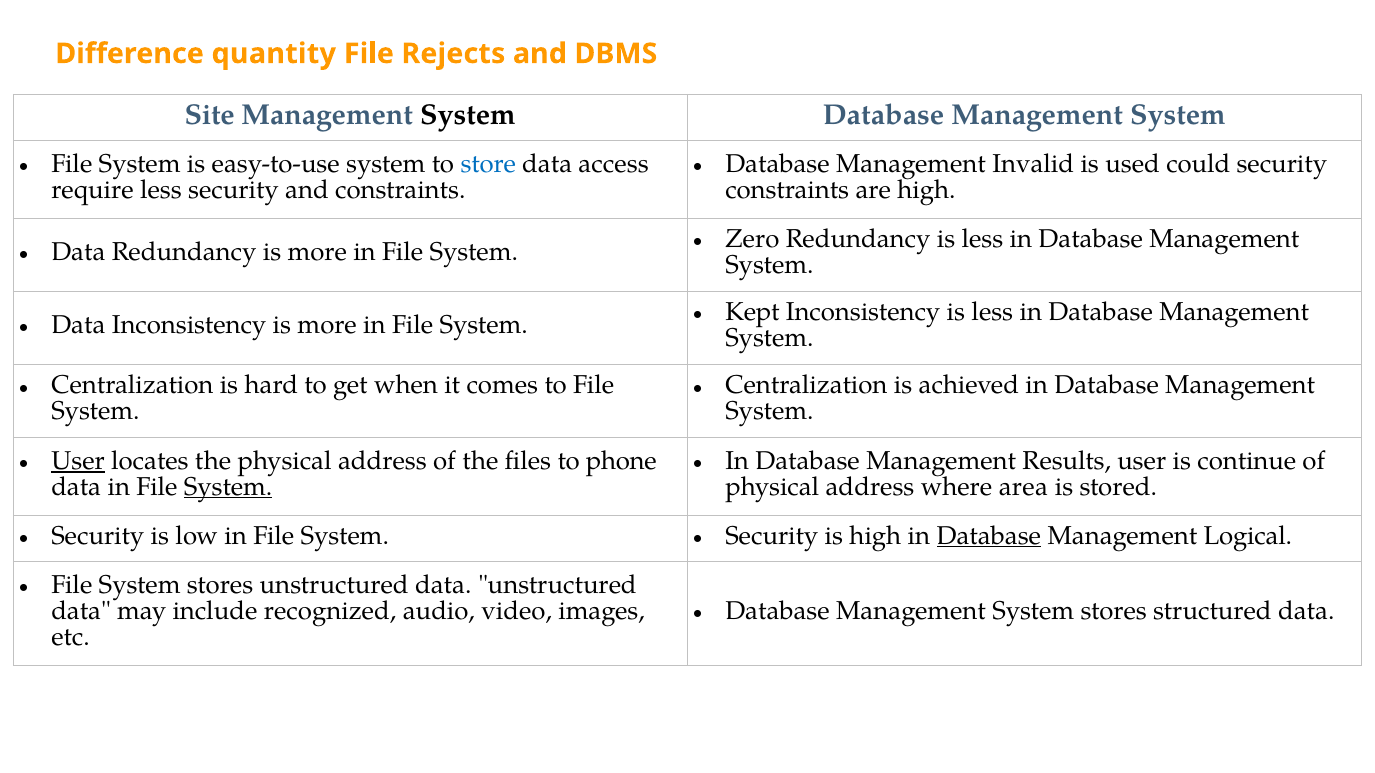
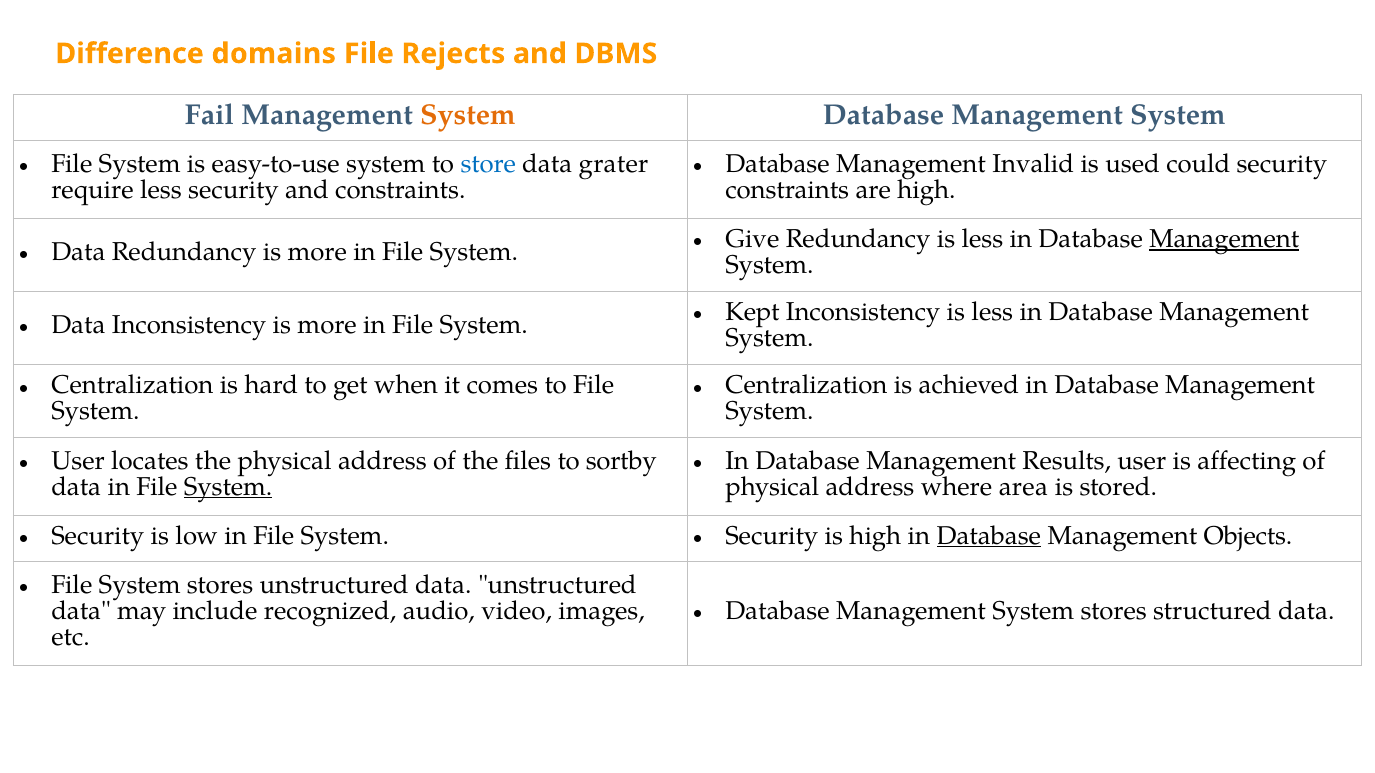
quantity: quantity -> domains (274, 54)
Site: Site -> Fail (210, 115)
System colour: black -> orange (468, 115)
access: access -> grater (614, 164)
Zero: Zero -> Give (752, 239)
Management underline: none -> present (1224, 239)
User underline: present -> none (78, 461)
phone: phone -> sortby (621, 461)
continue: continue -> affecting (1247, 461)
Logical: Logical -> Objects (1248, 536)
